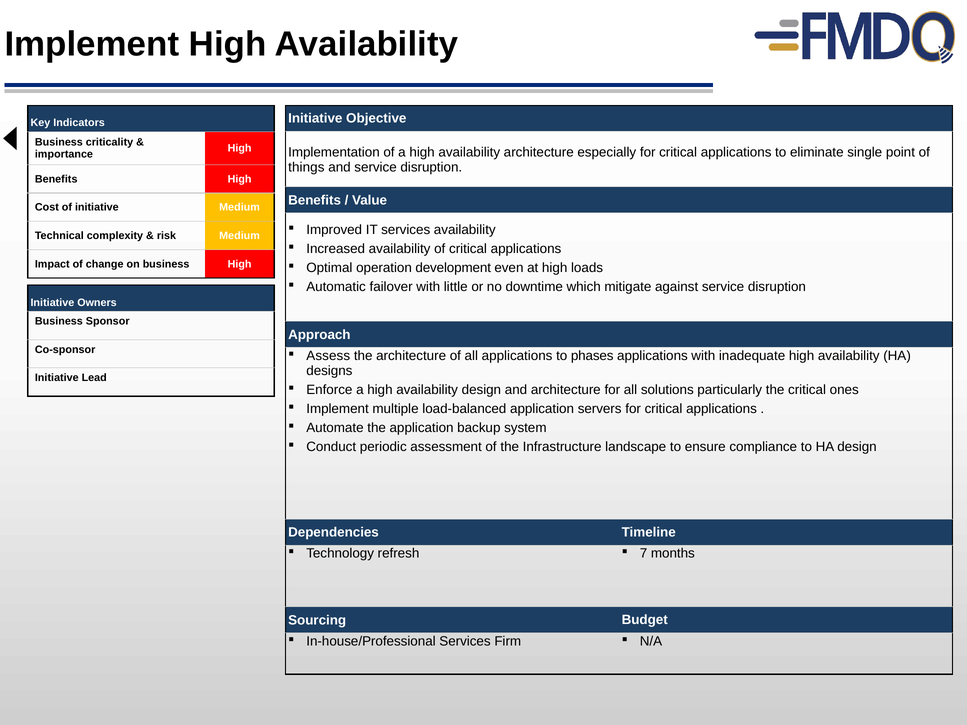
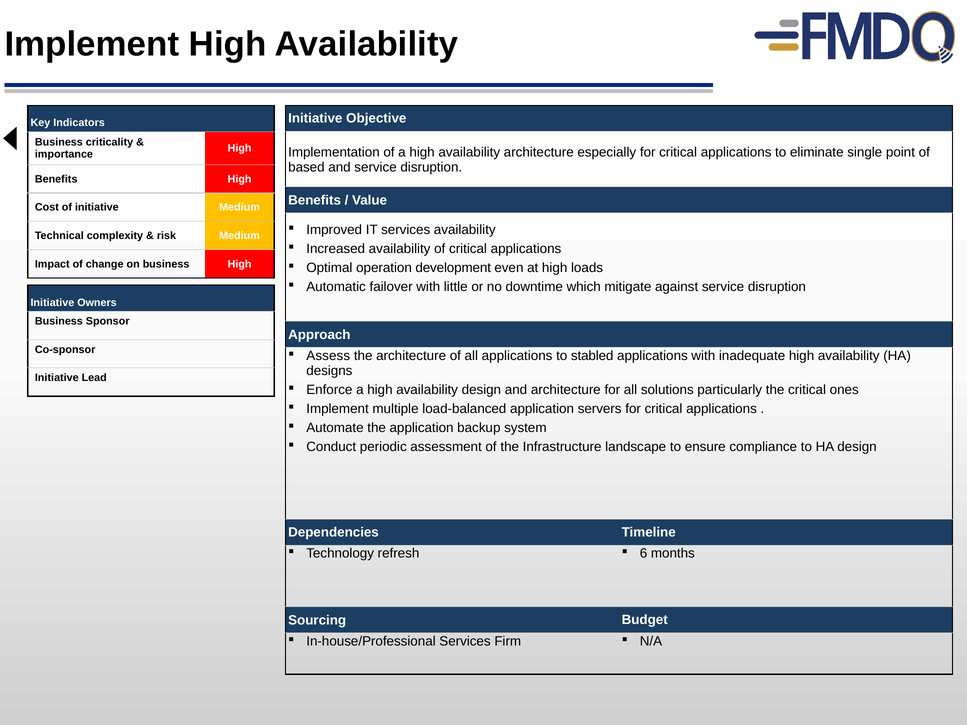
things: things -> based (306, 167)
phases: phases -> stabled (592, 356)
7: 7 -> 6 (644, 554)
